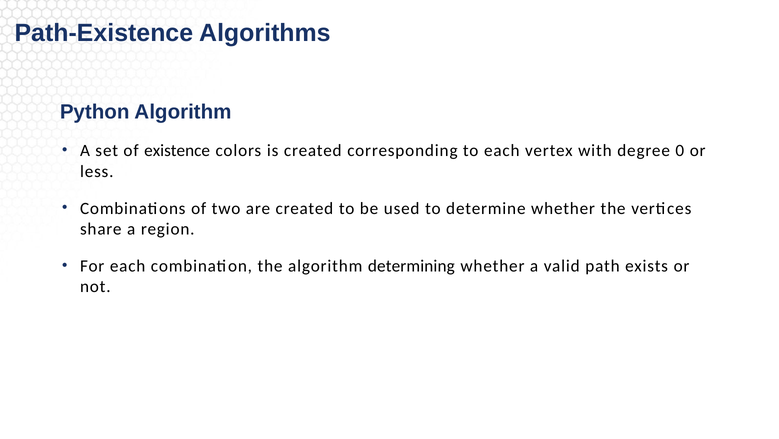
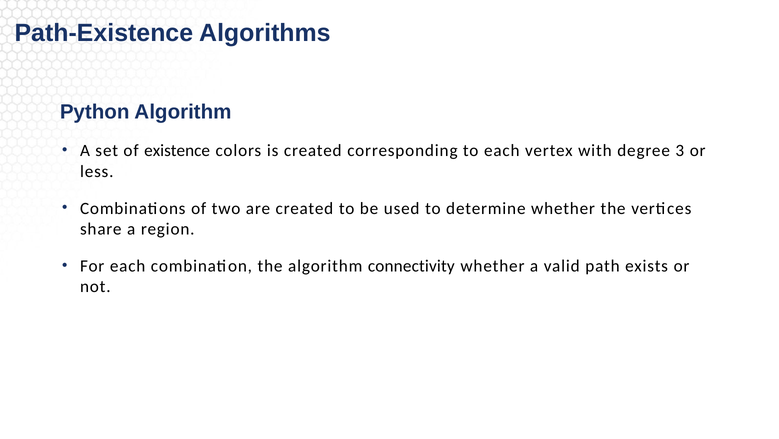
0: 0 -> 3 (680, 151)
determining: determining -> connectivity (411, 266)
